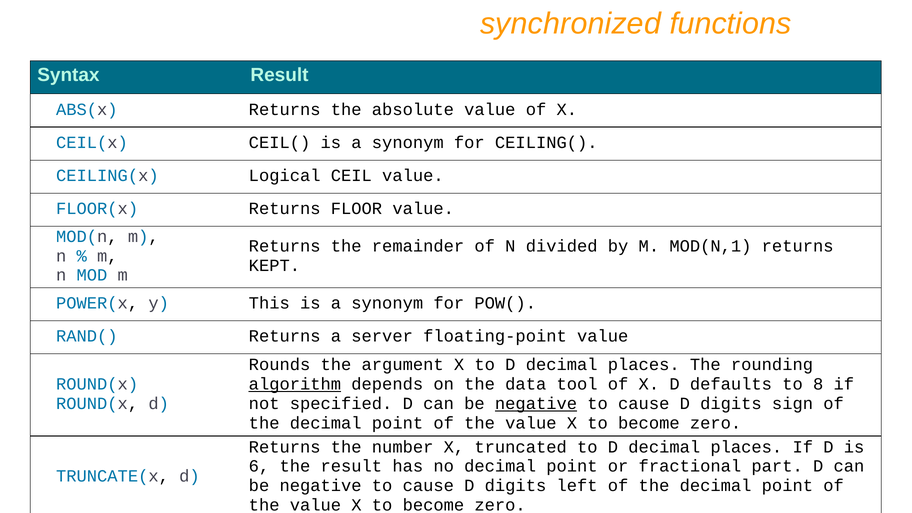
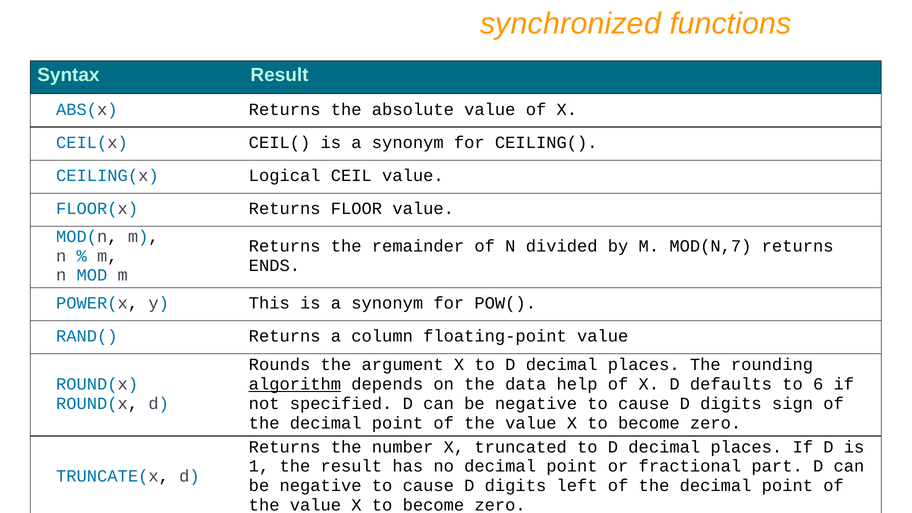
MOD(N,1: MOD(N,1 -> MOD(N,7 (710, 246)
KEPT: KEPT -> ENDS (274, 266)
server: server -> column (382, 336)
tool: tool -> help (577, 384)
8: 8 -> 6 (818, 384)
negative underline: present -> none (536, 404)
6: 6 -> 1 (259, 466)
